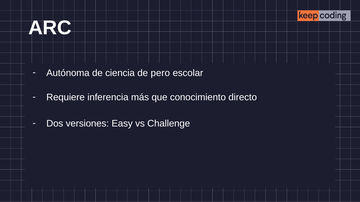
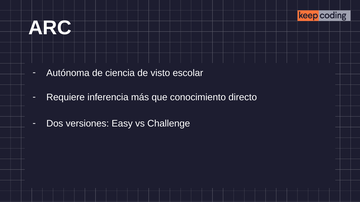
pero: pero -> visto (160, 73)
